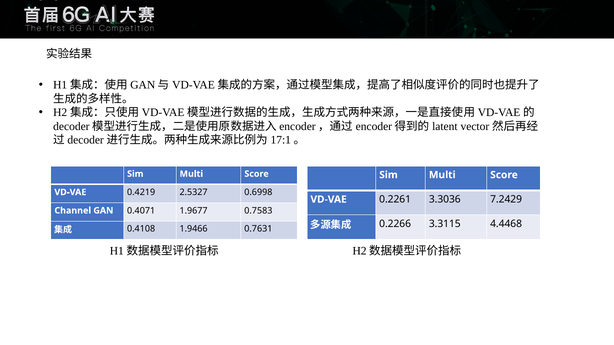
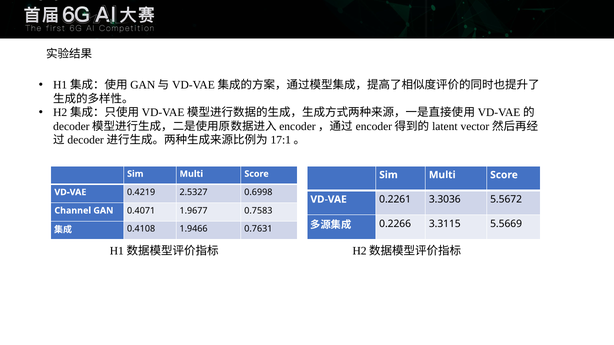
7.2429: 7.2429 -> 5.5672 (506, 200)
4.4468: 4.4468 -> 5.5669 (506, 224)
